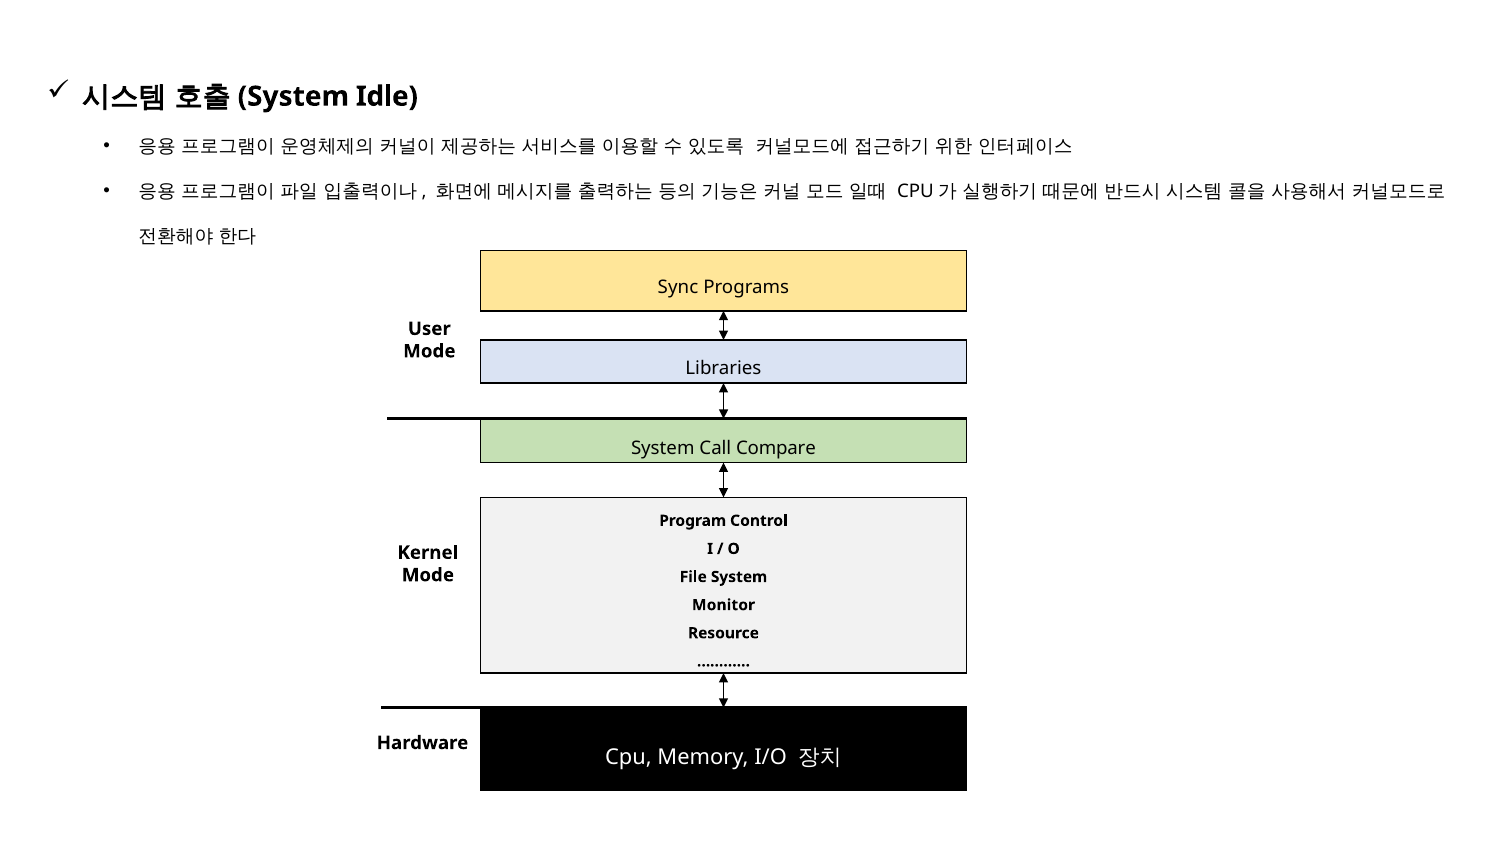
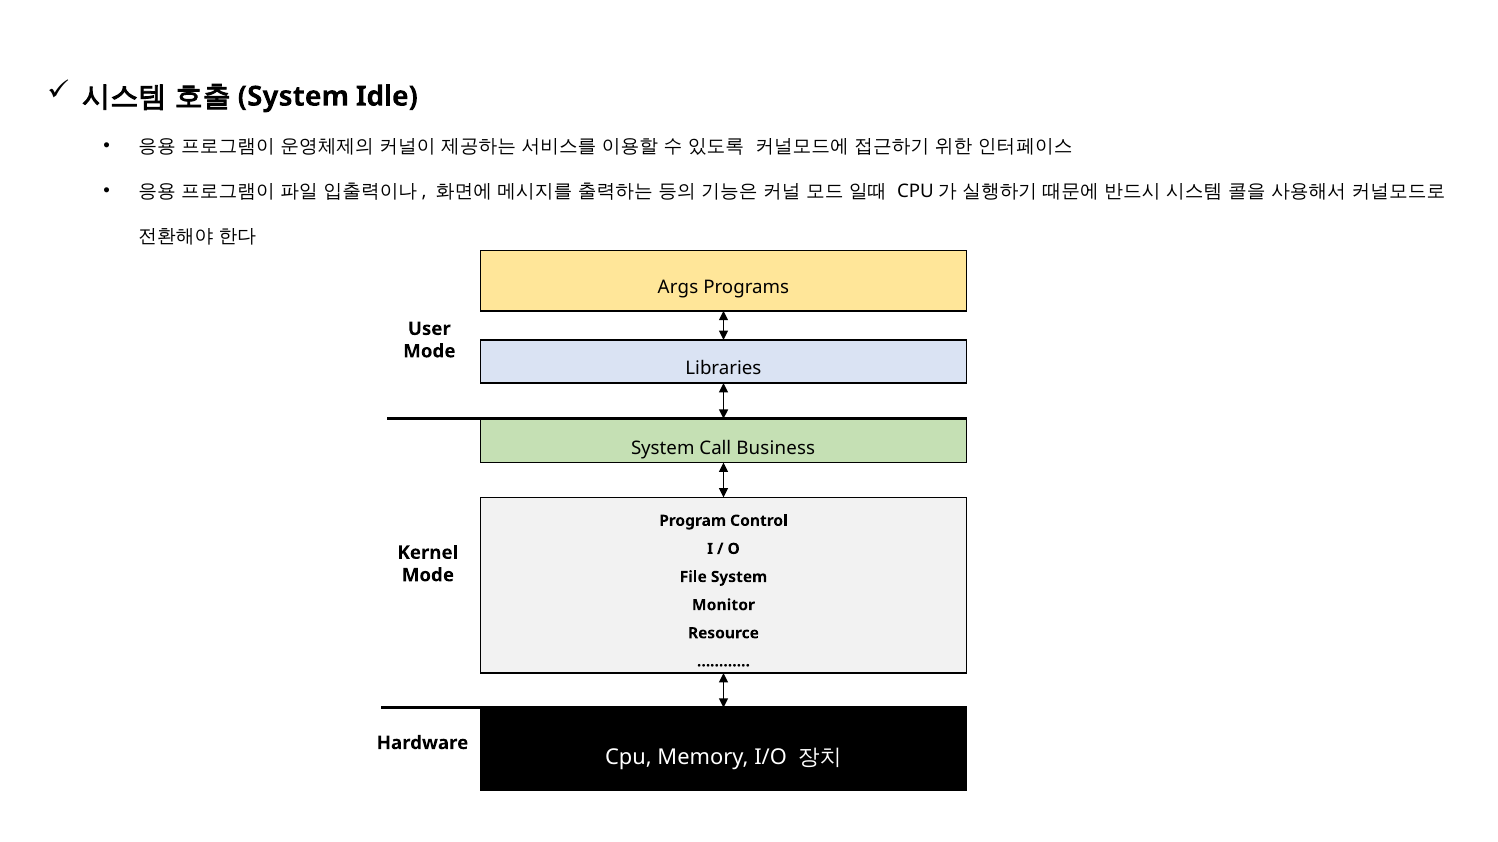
Sync: Sync -> Args (678, 288)
Compare: Compare -> Business (776, 448)
